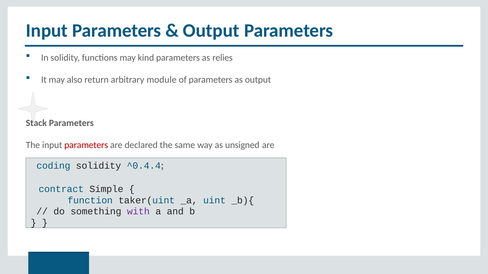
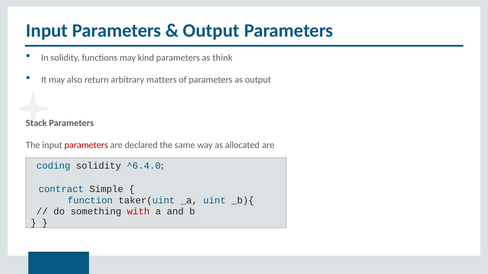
relies: relies -> think (222, 58)
module: module -> matters (162, 80)
unsigned: unsigned -> allocated (242, 145)
^0.4.4: ^0.4.4 -> ^6.4.0 (144, 166)
with colour: purple -> red (138, 212)
